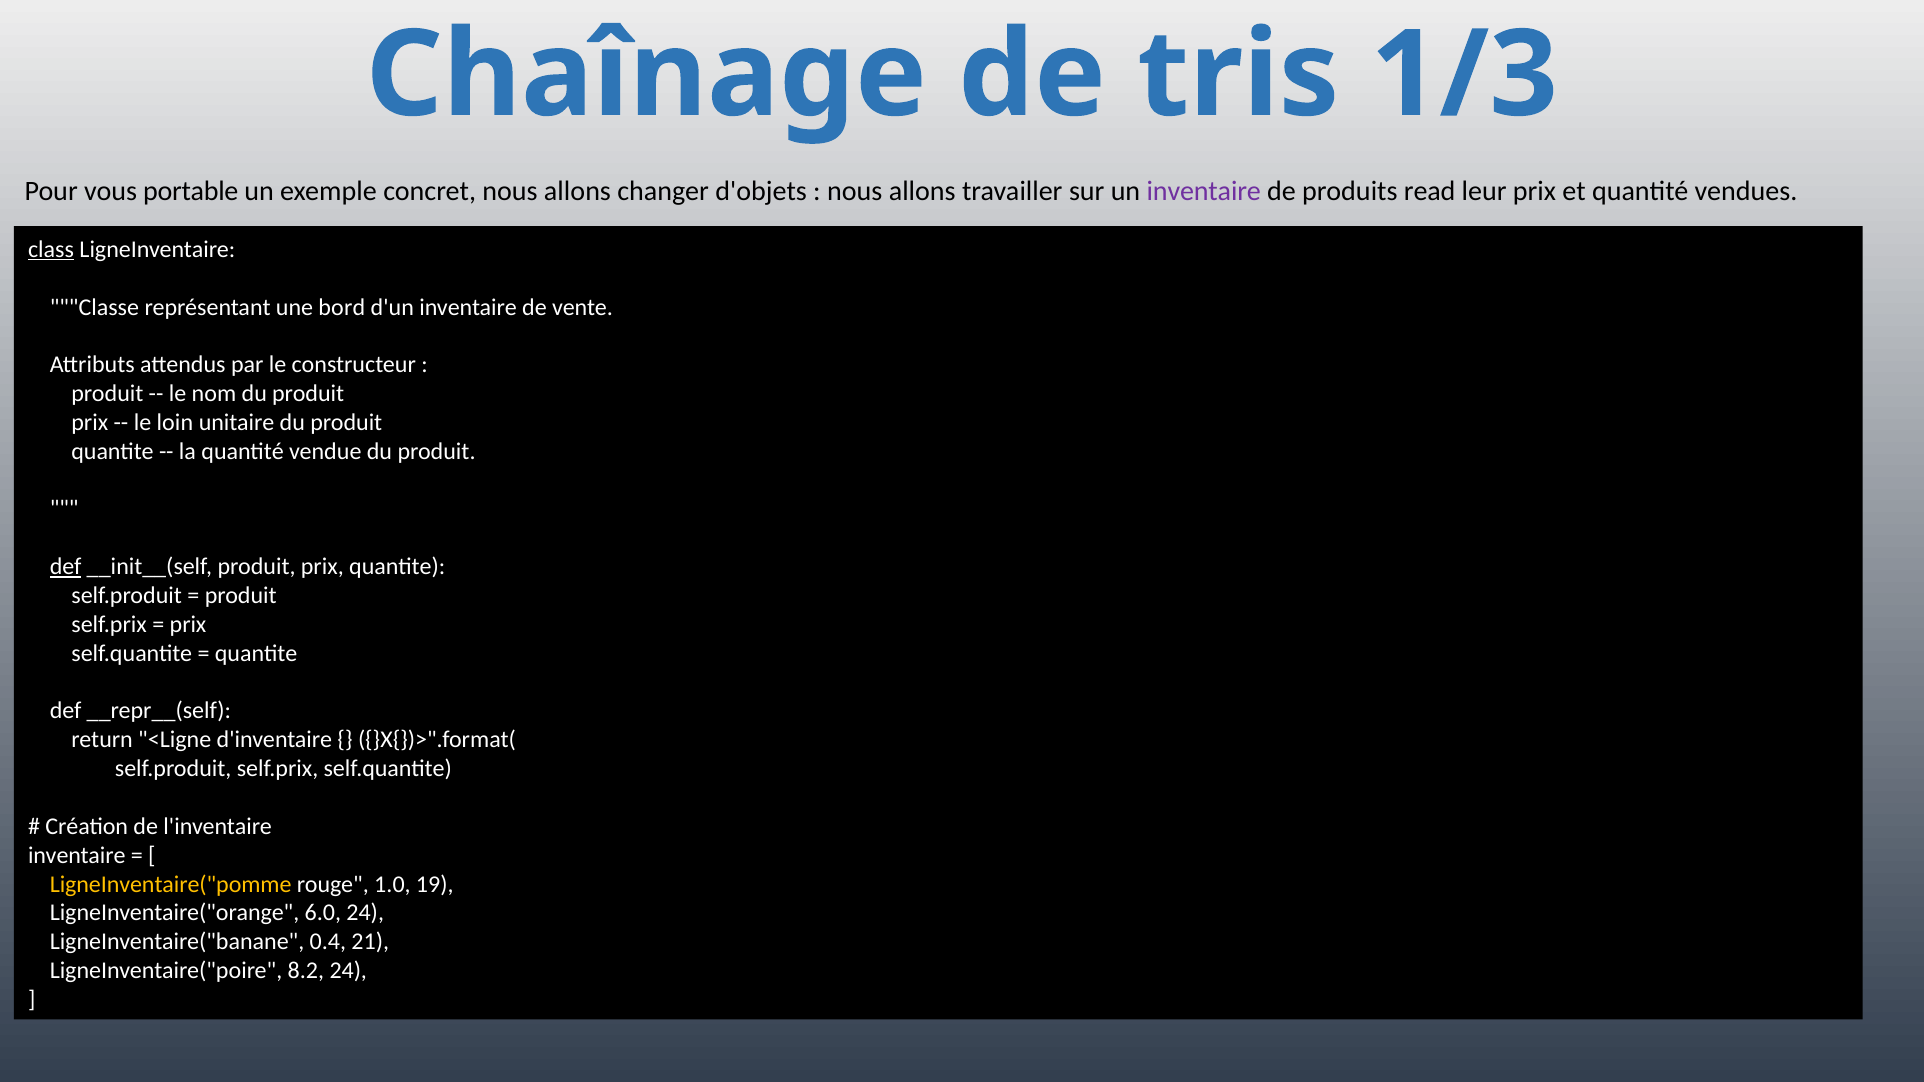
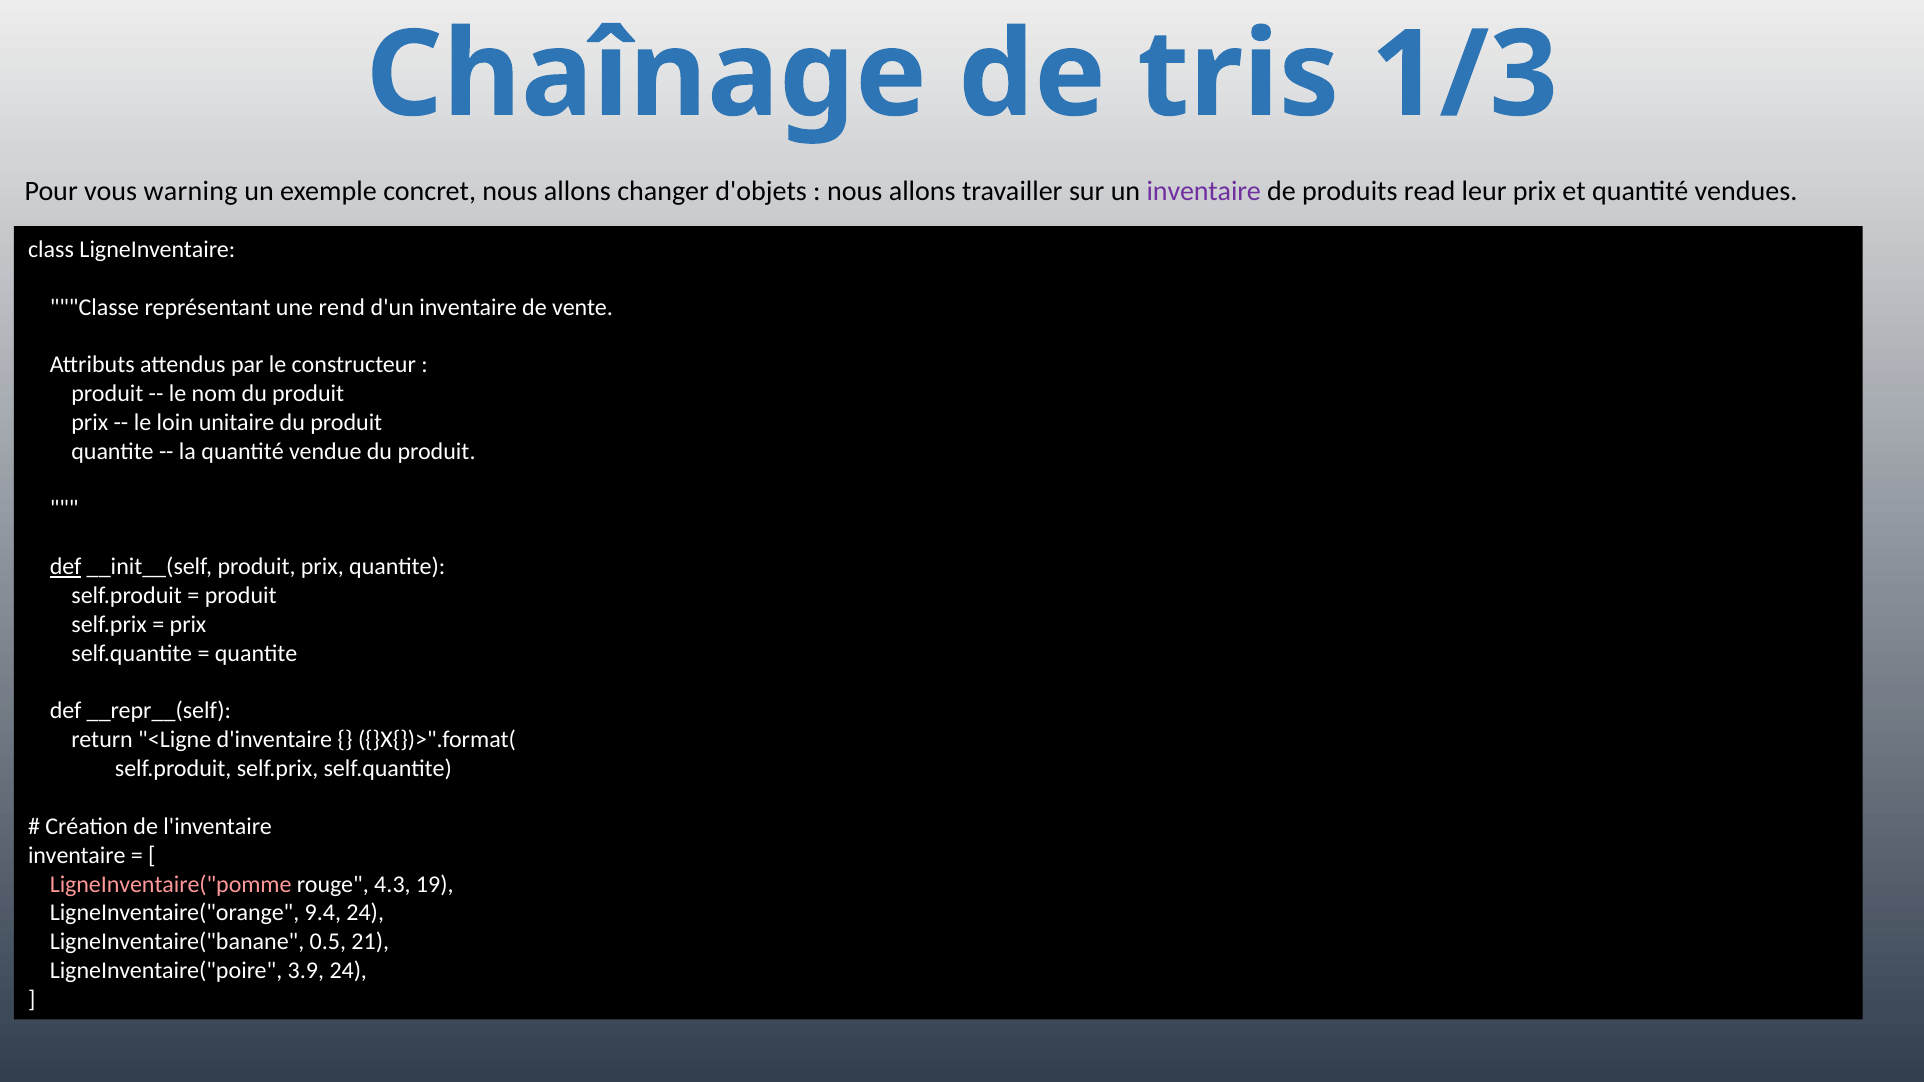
portable: portable -> warning (191, 191)
class underline: present -> none (51, 249)
bord: bord -> rend (342, 307)
LigneInventaire("pomme colour: yellow -> pink (171, 884)
1.0: 1.0 -> 4.3 (392, 884)
6.0: 6.0 -> 9.4 (323, 913)
0.4: 0.4 -> 0.5 (328, 942)
8.2: 8.2 -> 3.9 (306, 971)
